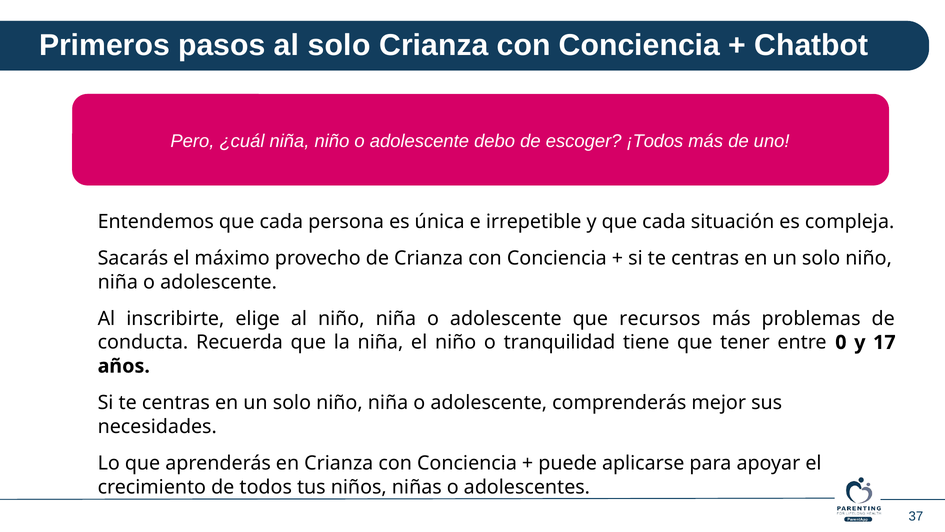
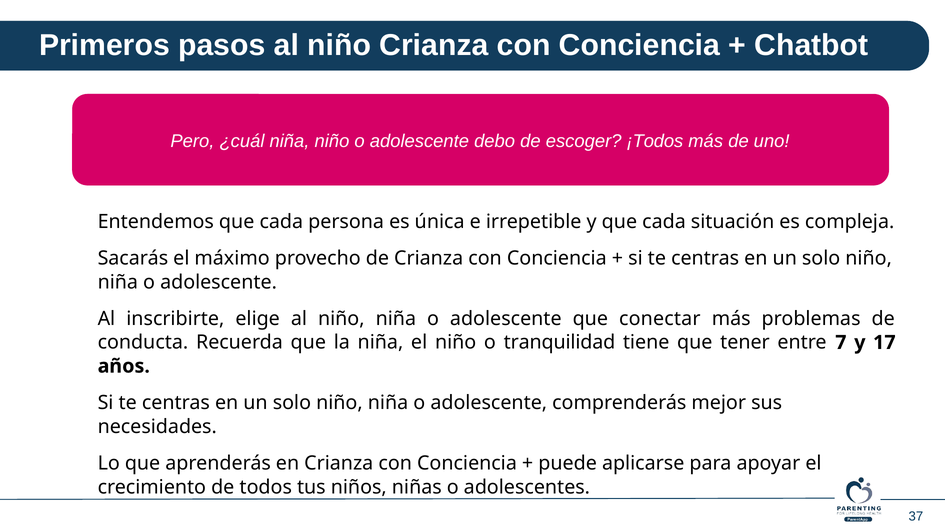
pasos al solo: solo -> niño (339, 45)
recursos: recursos -> conectar (660, 319)
0: 0 -> 7 (841, 342)
